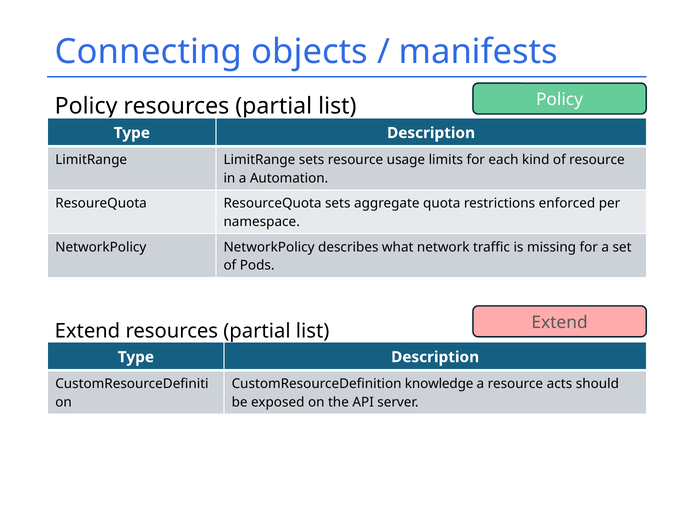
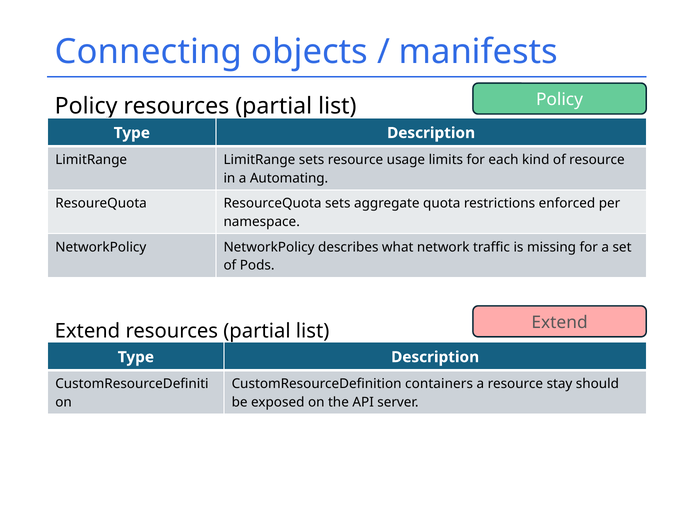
Automation: Automation -> Automating (289, 178)
knowledge: knowledge -> containers (439, 384)
acts: acts -> stay (559, 384)
